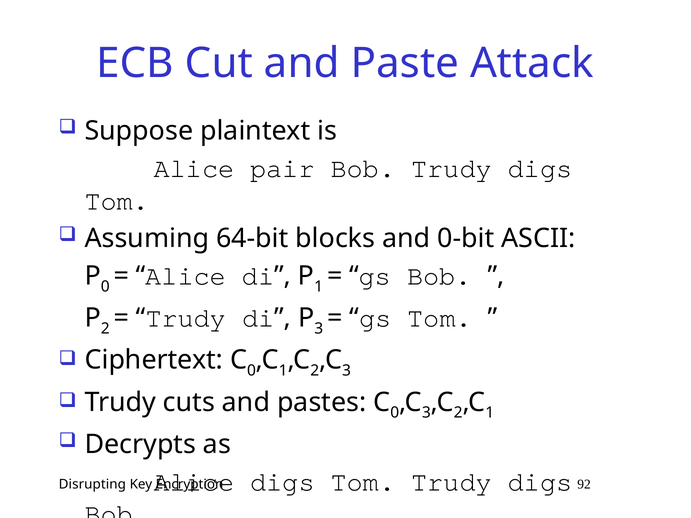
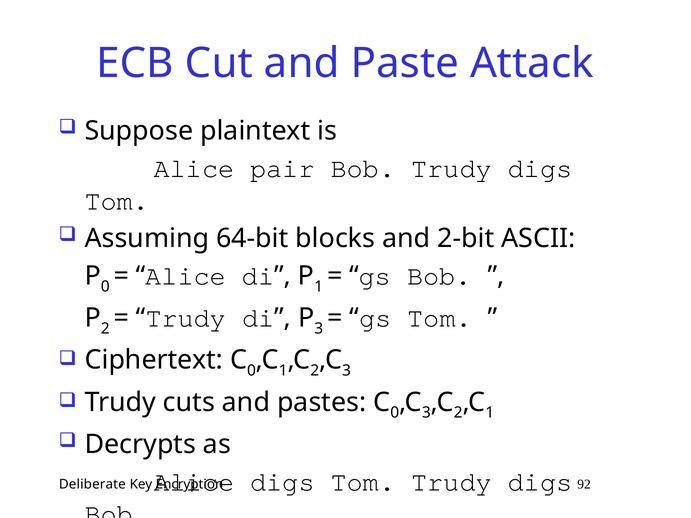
0-bit: 0-bit -> 2-bit (466, 238)
Disrupting: Disrupting -> Deliberate (92, 485)
